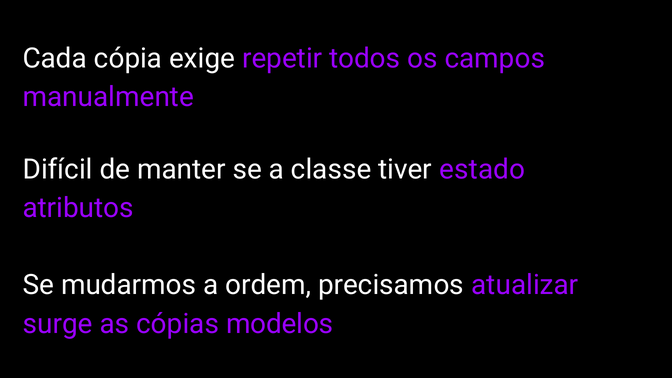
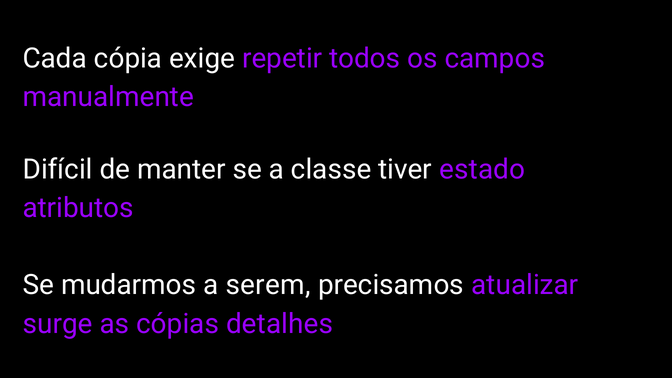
ordem: ordem -> serem (268, 285)
modelos: modelos -> detalhes (280, 324)
